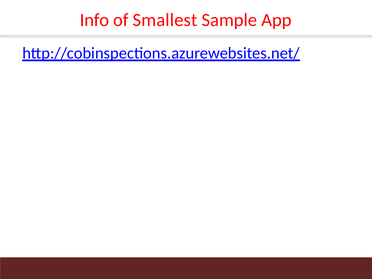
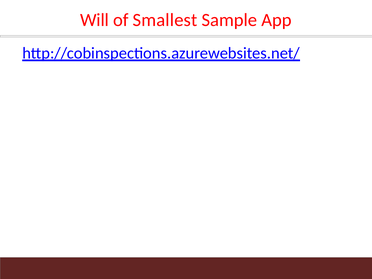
Info: Info -> Will (95, 20)
